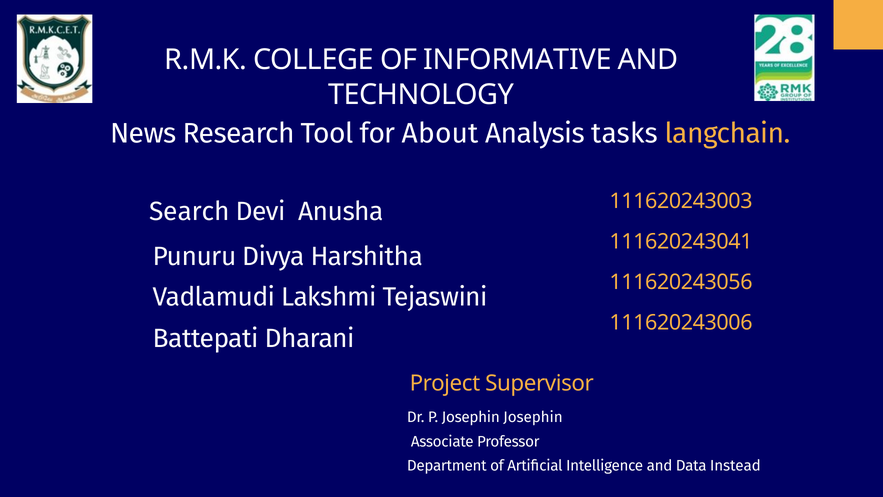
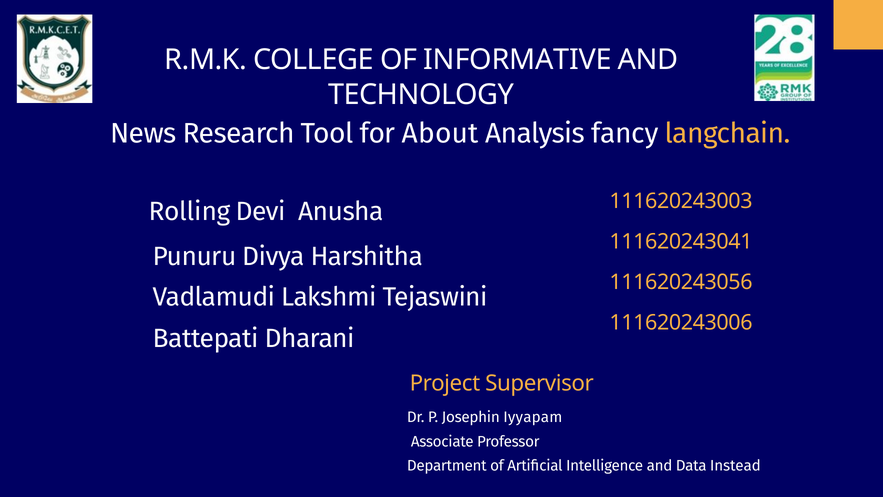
tasks: tasks -> fancy (625, 133)
Search: Search -> Rolling (189, 211)
Josephin Josephin: Josephin -> Iyyapam (533, 417)
